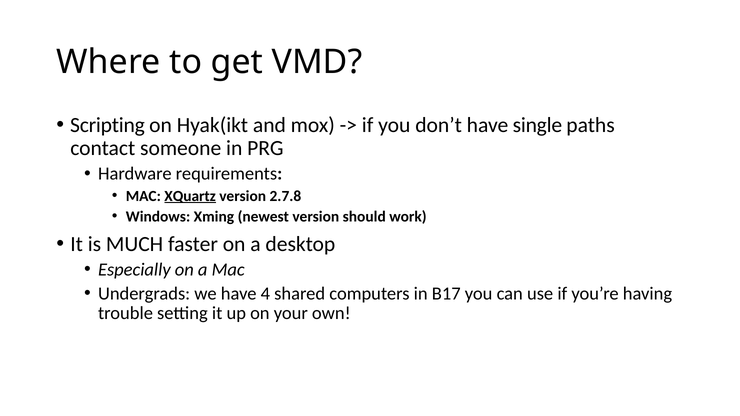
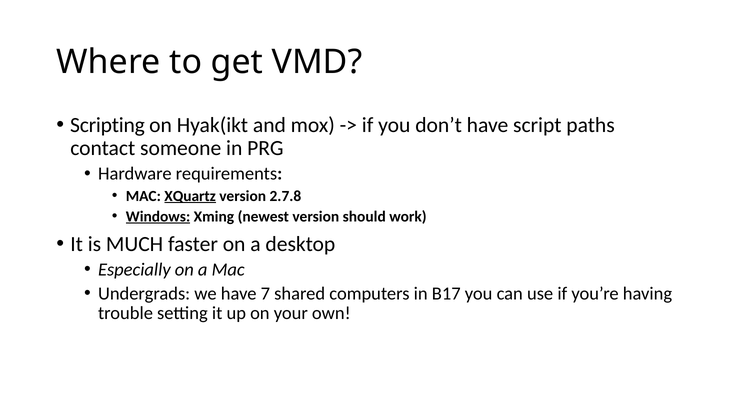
single: single -> script (537, 125)
Windows underline: none -> present (158, 217)
4: 4 -> 7 (265, 294)
